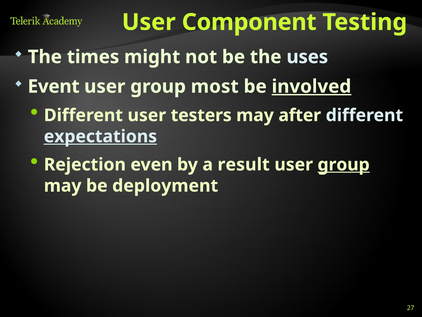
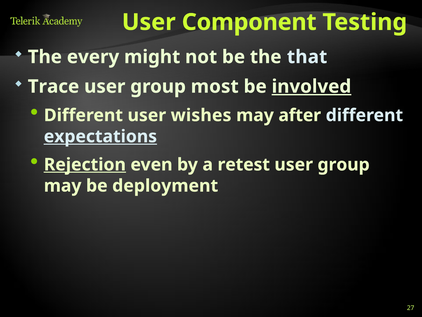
times: times -> every (93, 57)
uses: uses -> that (307, 57)
Event: Event -> Trace (53, 86)
testers: testers -> wishes (201, 115)
Rejection underline: none -> present (85, 164)
result: result -> retest (244, 164)
group underline: present -> none (344, 164)
